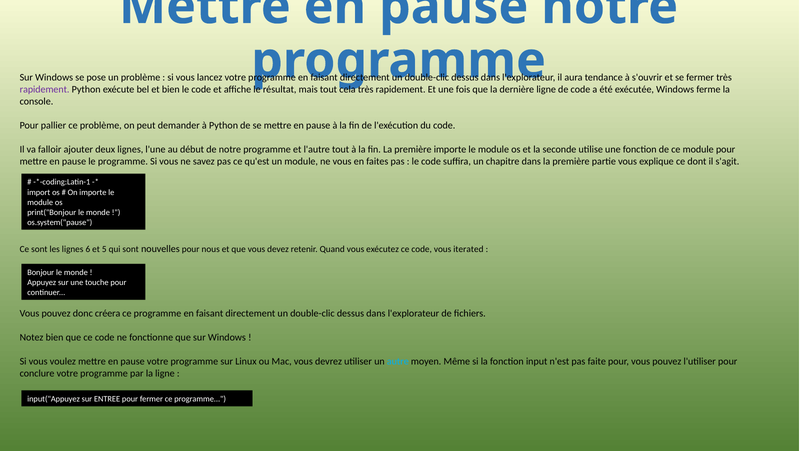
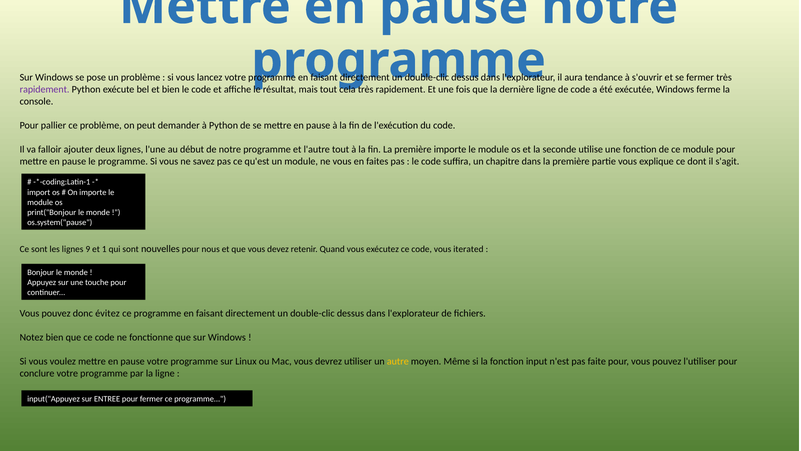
6: 6 -> 9 (88, 249)
5: 5 -> 1 (104, 249)
créera: créera -> évitez (108, 313)
autre colour: light blue -> yellow (398, 361)
